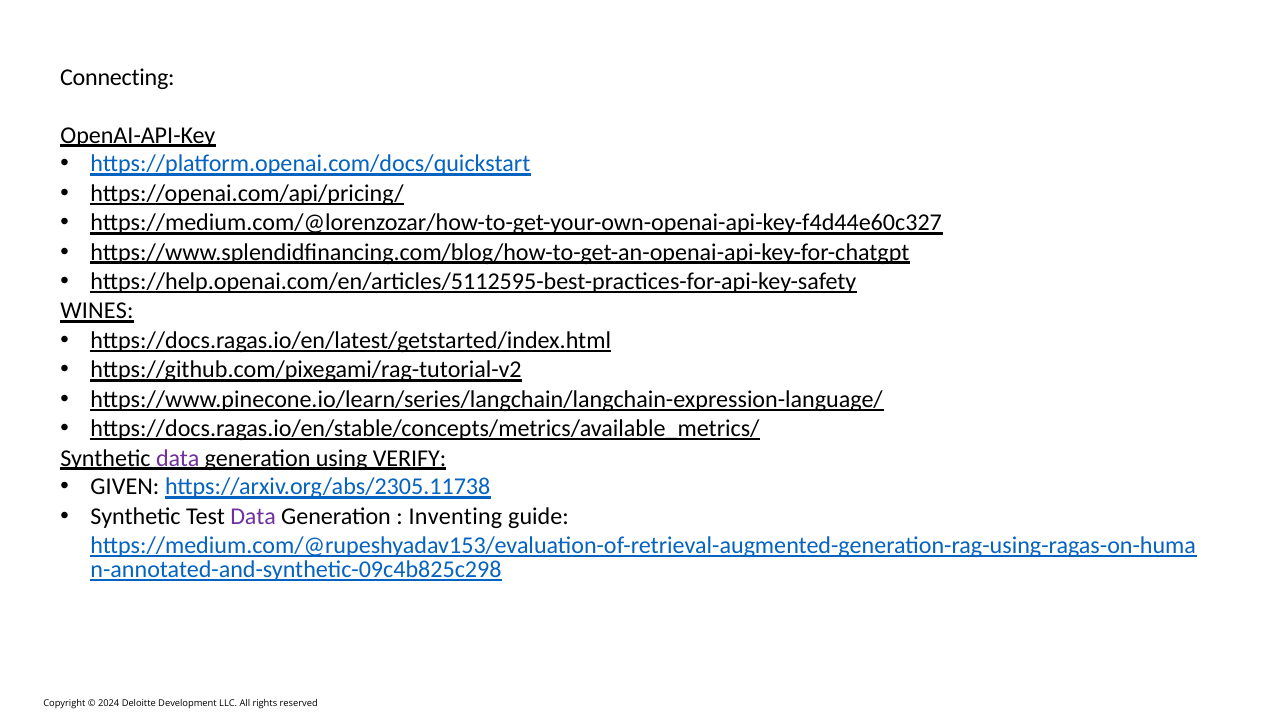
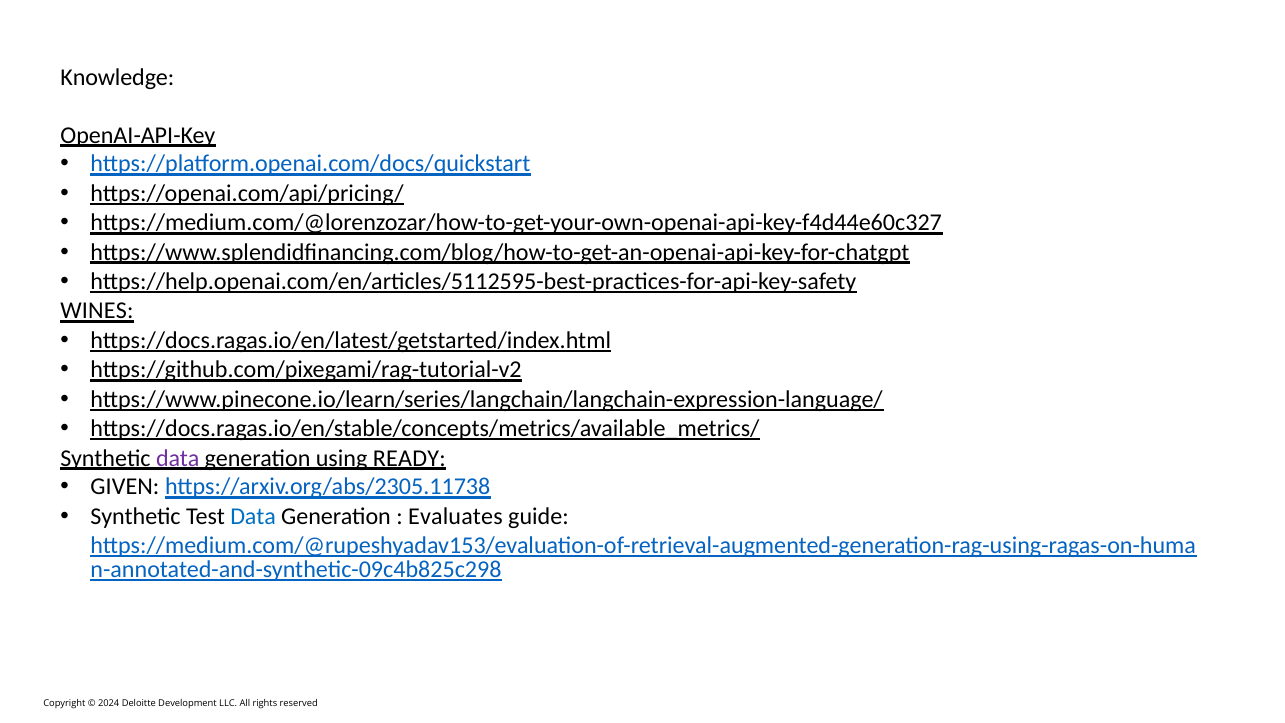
Connecting: Connecting -> Knowledge (117, 77)
VERIFY: VERIFY -> READY (409, 458)
Data colour: purple -> blue (253, 516)
Inventing: Inventing -> Evaluates (455, 516)
